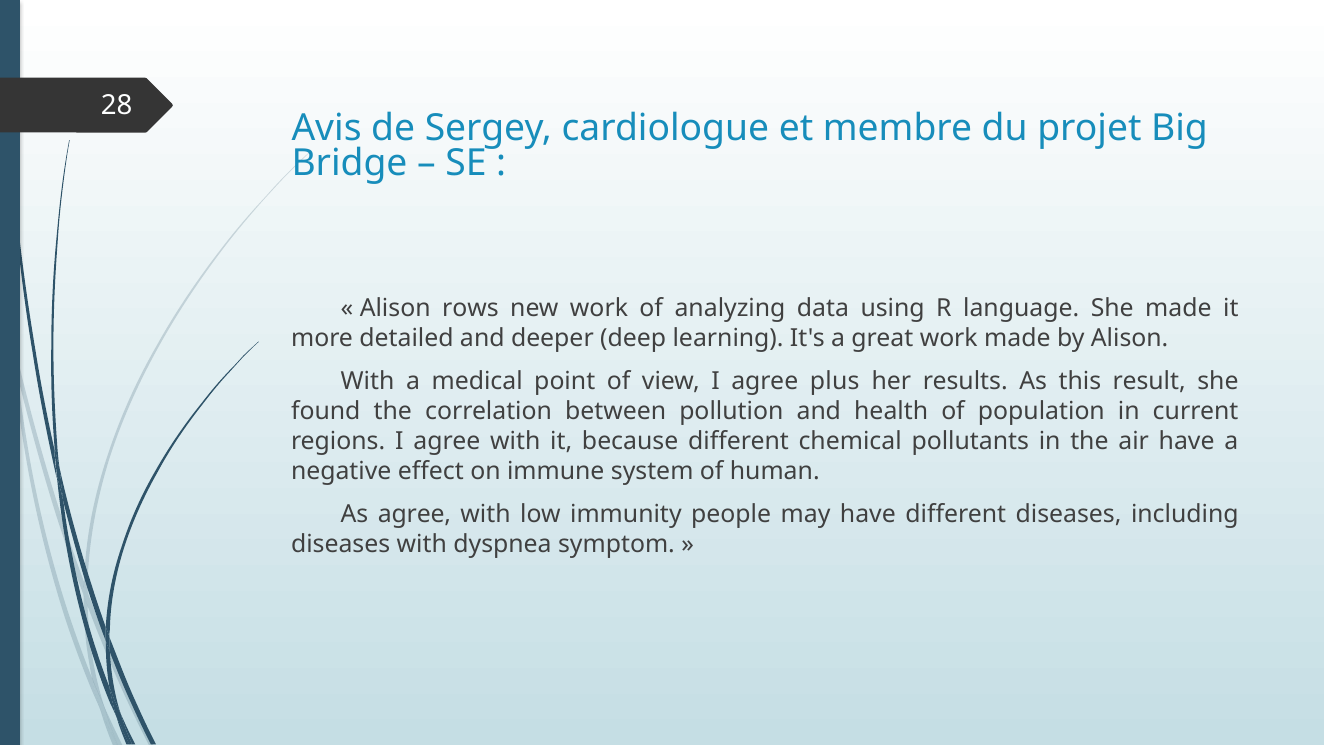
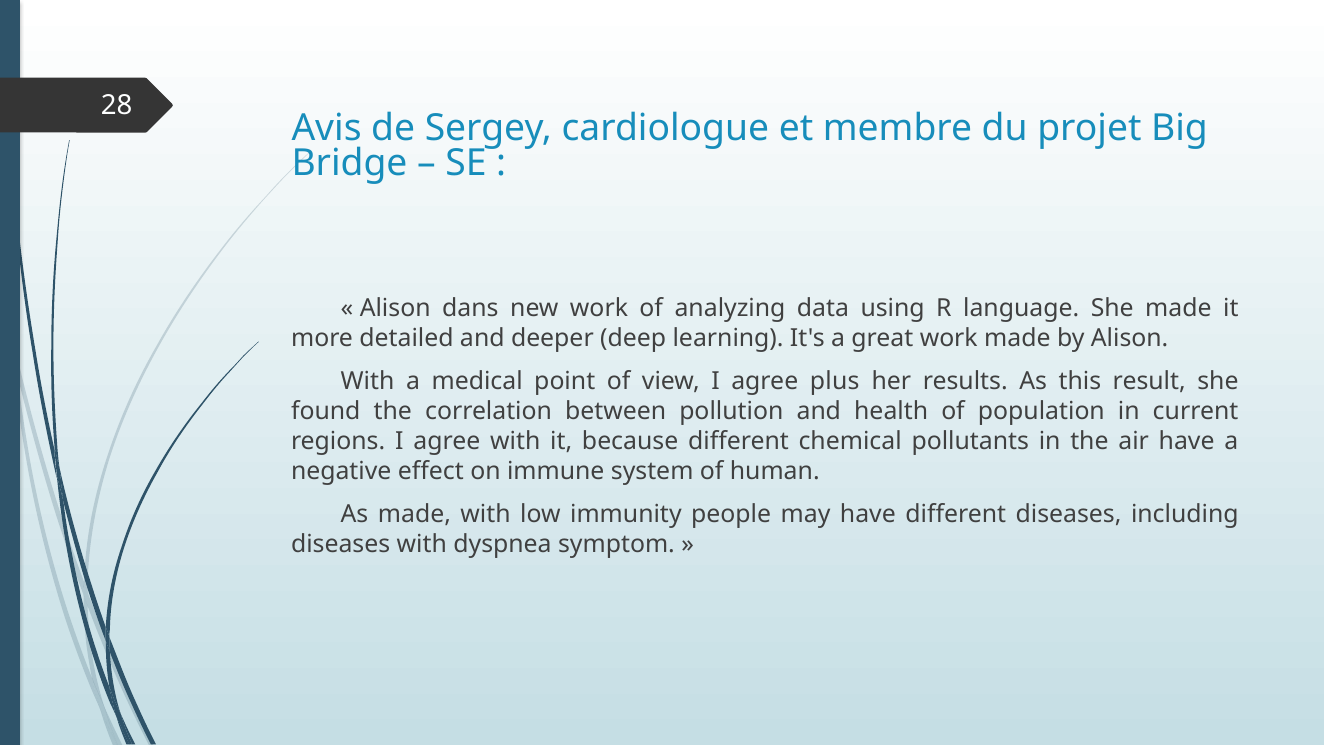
rows: rows -> dans (470, 308)
As agree: agree -> made (414, 514)
